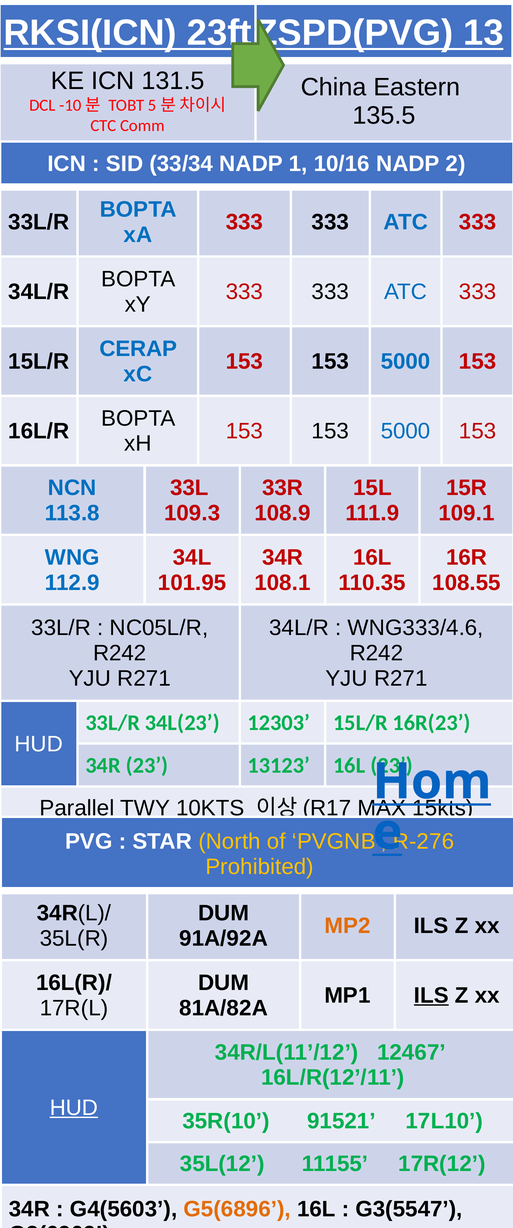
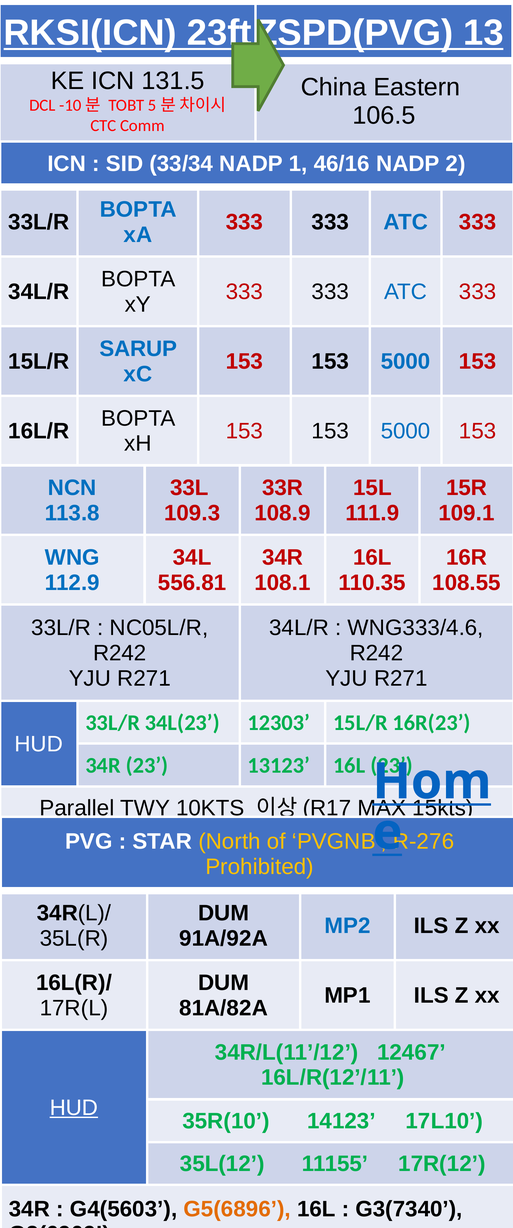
135.5: 135.5 -> 106.5 (384, 115)
10/16: 10/16 -> 46/16 (342, 164)
CERAP: CERAP -> SARUP (138, 349)
101.95: 101.95 -> 556.81 (192, 582)
MP2 colour: orange -> blue (347, 925)
ILS underline: present -> none (431, 995)
91521: 91521 -> 14123 (341, 1121)
G3(5547: G3(5547 -> G3(7340 (409, 1208)
